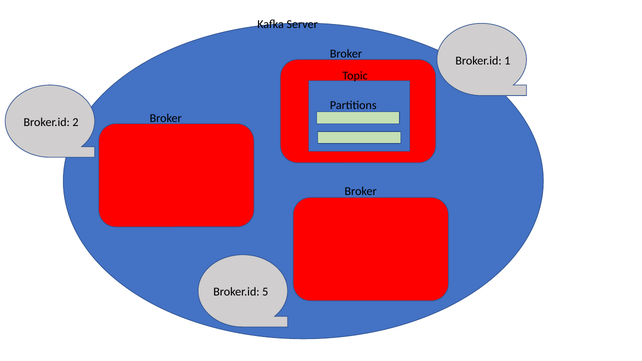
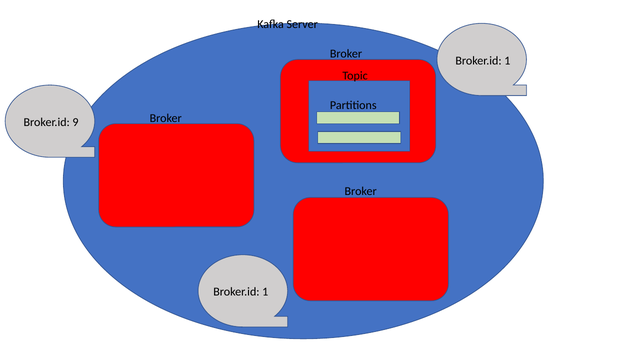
2: 2 -> 9 (76, 122)
5: 5 -> 1 (265, 292)
